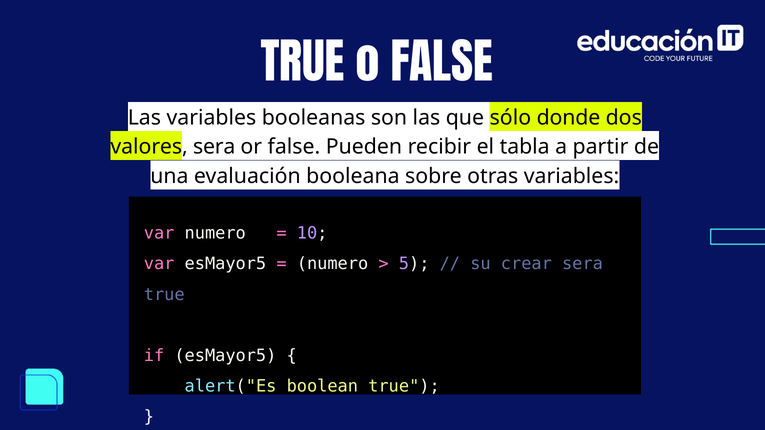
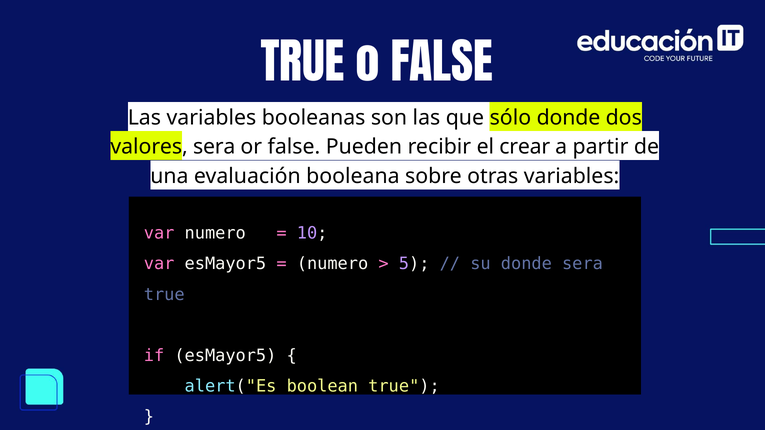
tabla: tabla -> crear (525, 147)
su crear: crear -> donde (526, 264)
